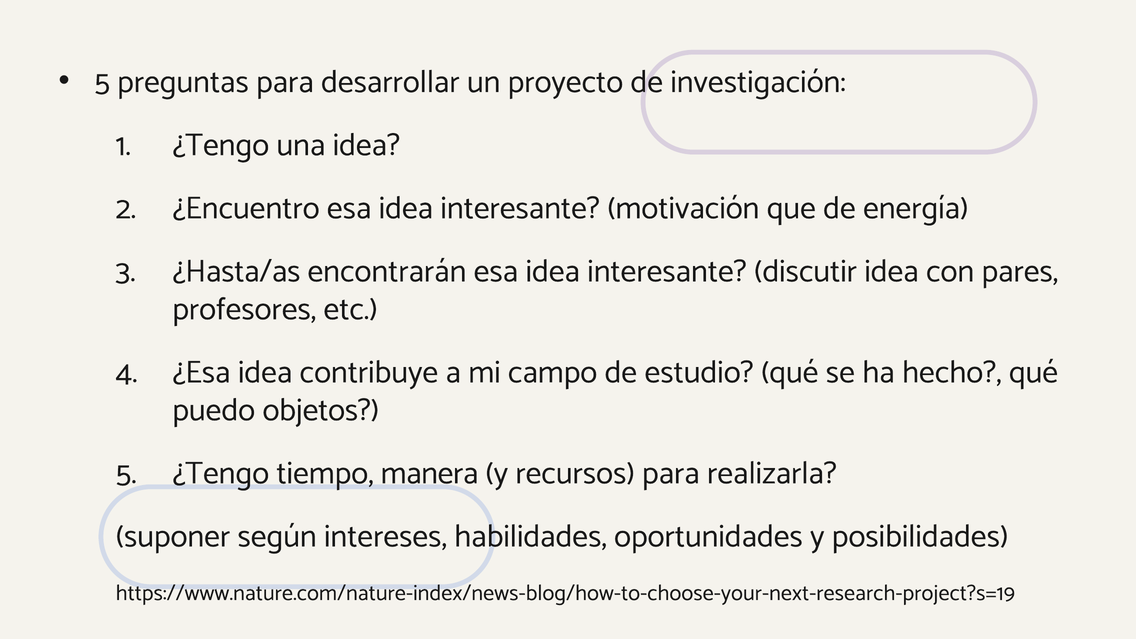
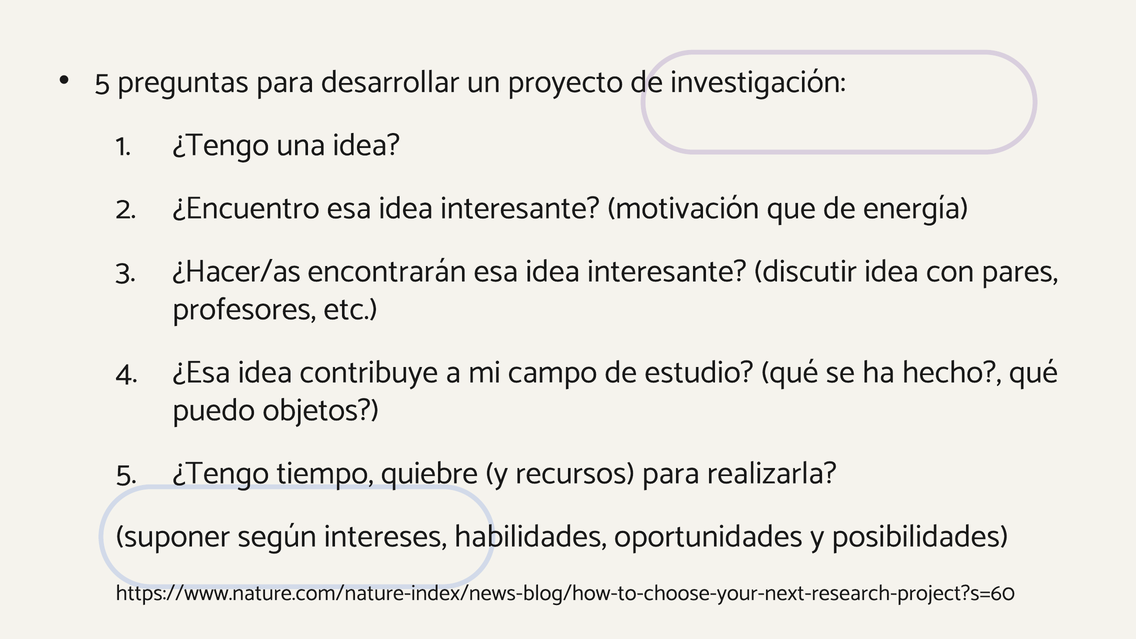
¿Hasta/as: ¿Hasta/as -> ¿Hacer/as (236, 271)
manera: manera -> quiebre (429, 473)
https://www.nature.com/nature-index/news-blog/how-to-choose-your-next-research-project?s=19: https://www.nature.com/nature-index/news-blog/how-to-choose-your-next-research-project?s=19 -> https://www.nature.com/nature-index/news-blog/how-to-choose-your-next-research-project?s=60 (565, 593)
